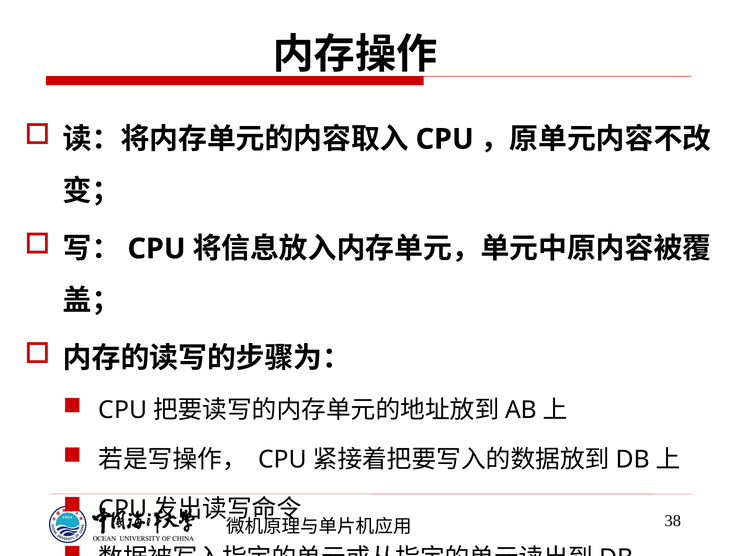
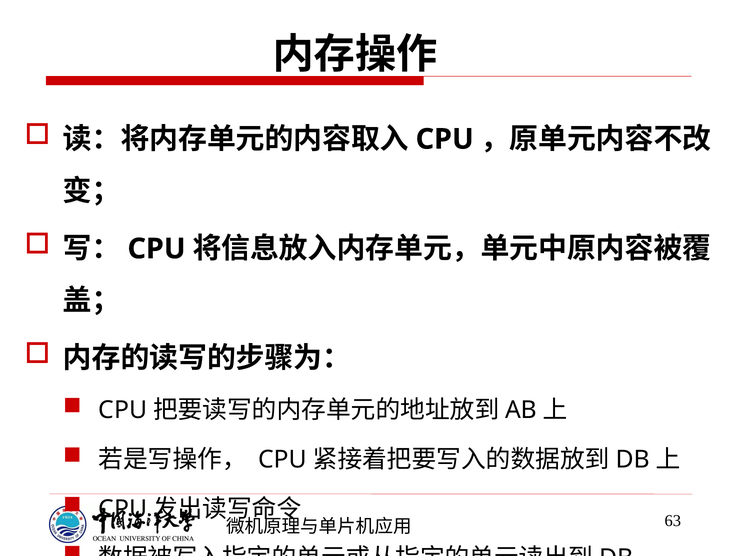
38: 38 -> 63 (673, 521)
